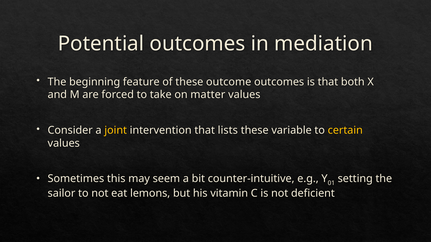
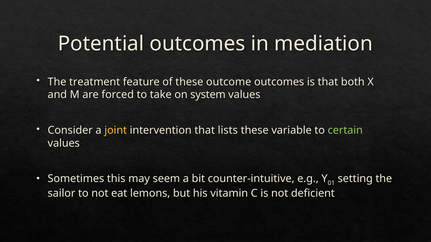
beginning: beginning -> treatment (95, 82)
matter: matter -> system (208, 95)
certain colour: yellow -> light green (345, 131)
